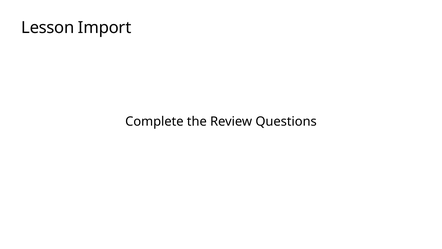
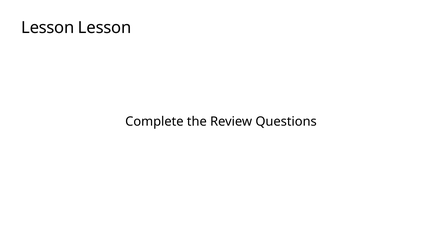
Lesson Import: Import -> Lesson (105, 28)
